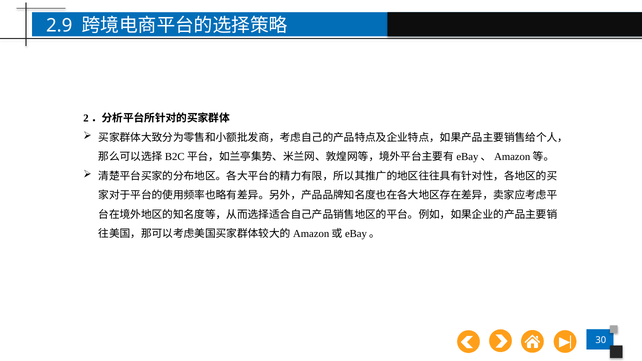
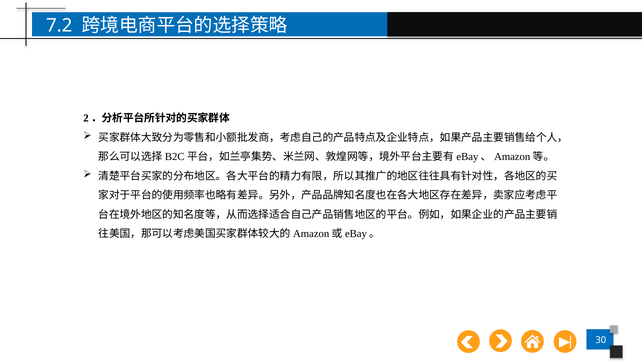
2.9: 2.9 -> 7.2 (59, 26)
